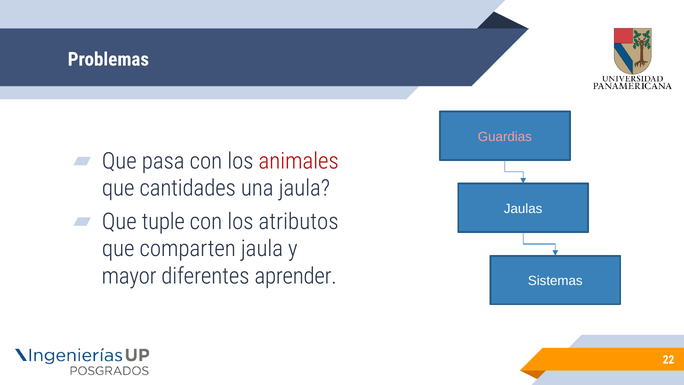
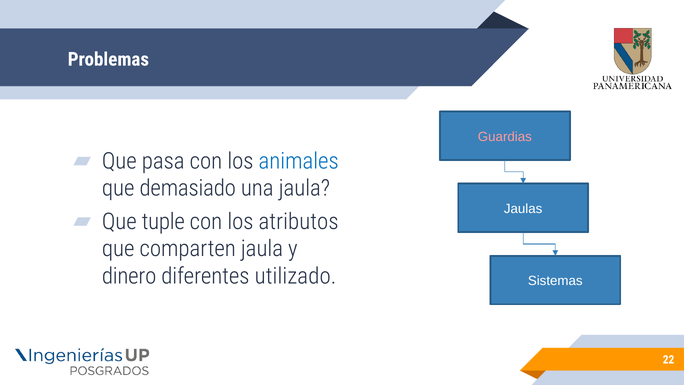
animales colour: red -> blue (299, 161)
cantidades: cantidades -> demasiado (188, 188)
mayor: mayor -> dinero (129, 276)
aprender: aprender -> utilizado (295, 276)
